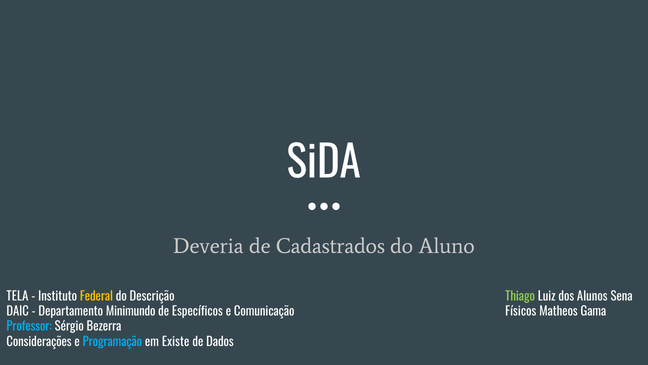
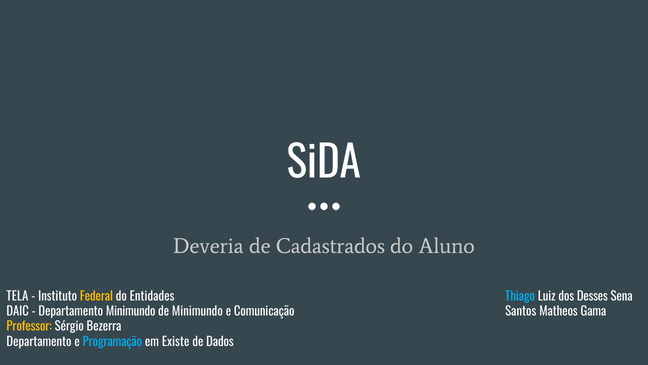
Descrição: Descrição -> Entidades (152, 296)
Thiago colour: light green -> light blue (520, 296)
Alunos: Alunos -> Desses (592, 296)
de Específicos: Específicos -> Minimundo (197, 311)
Físicos: Físicos -> Santos (521, 311)
Professor colour: light blue -> yellow (29, 326)
Considerações: Considerações -> Departamento (39, 341)
